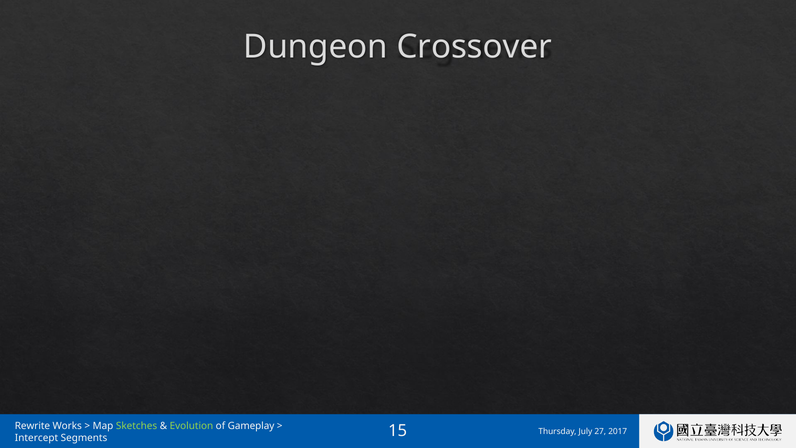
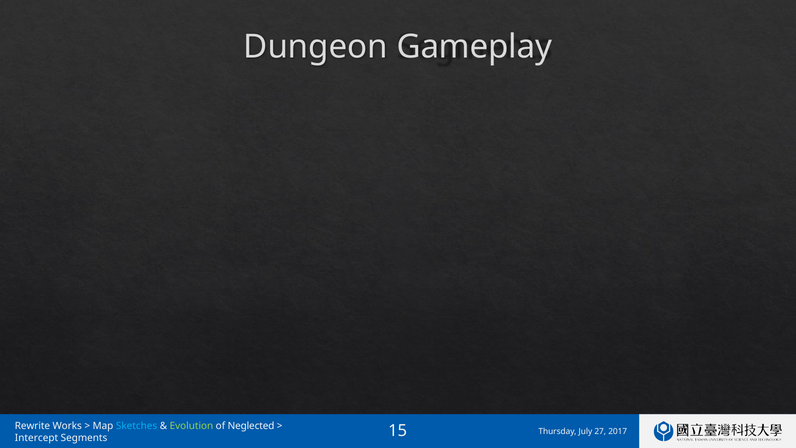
Crossover: Crossover -> Gameplay (474, 47)
Sketches colour: light green -> light blue (137, 426)
Gameplay: Gameplay -> Neglected (251, 426)
